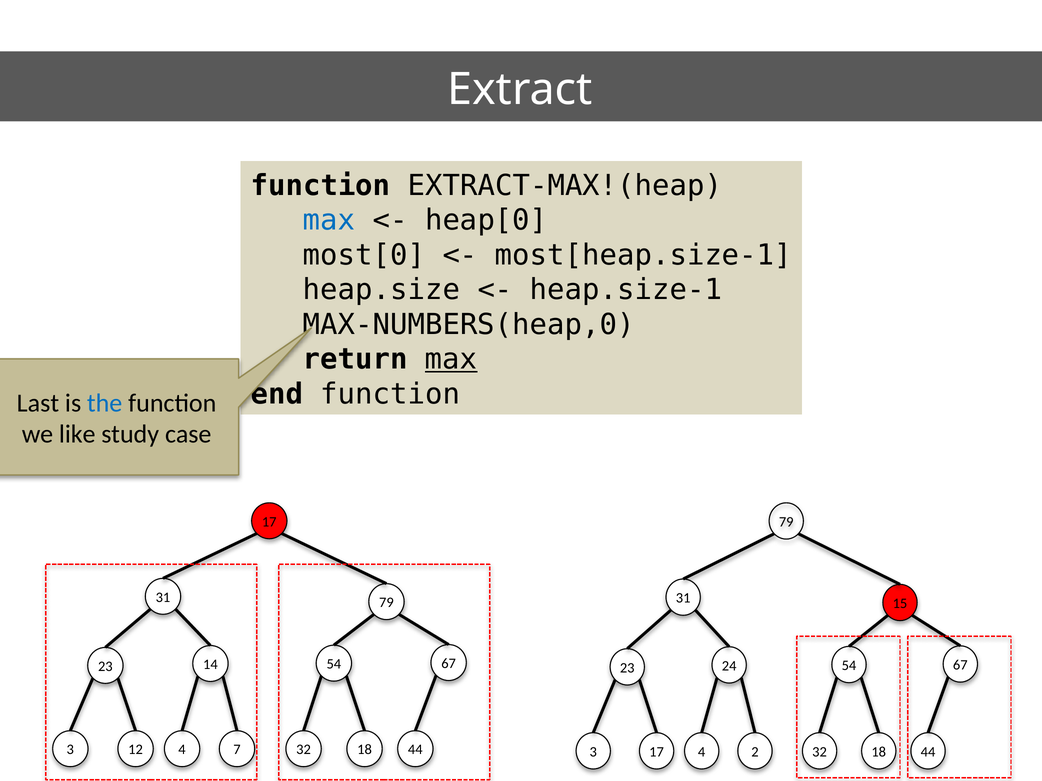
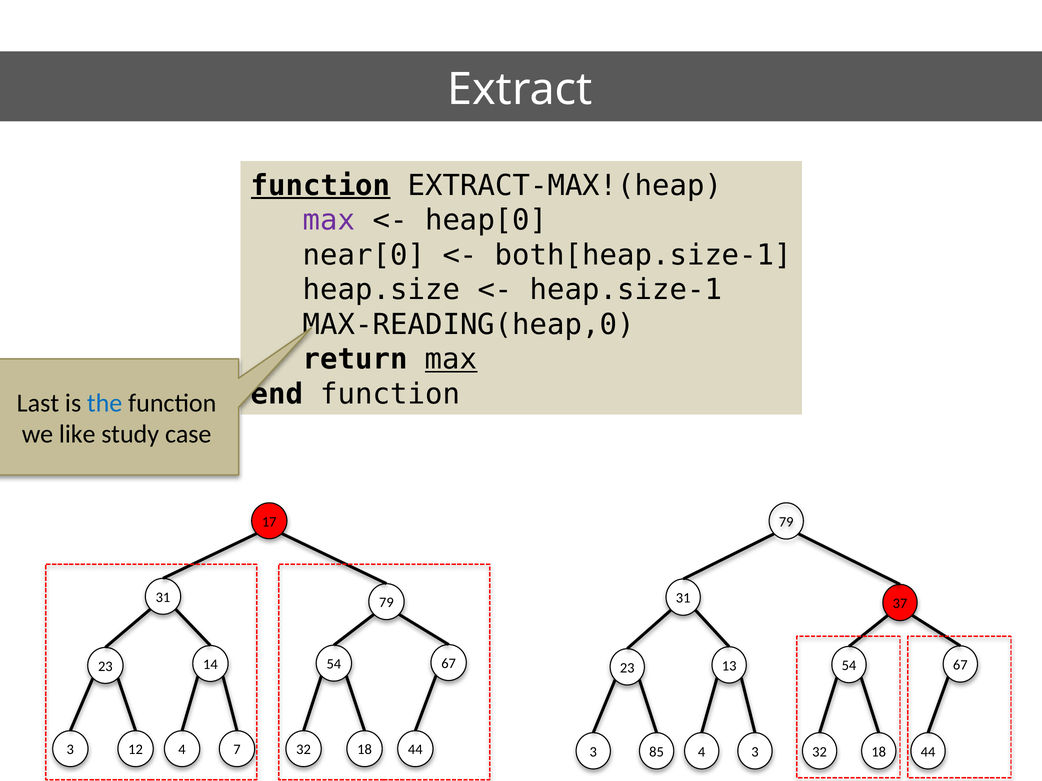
function underline: none -> present (321, 186)
max colour: blue -> purple (329, 221)
most[0: most[0 -> near[0 (364, 255)
most[heap.size-1: most[heap.size-1 -> both[heap.size-1 (643, 255)
MAX-NUMBERS(heap,0: MAX-NUMBERS(heap,0 -> MAX-READING(heap,0 (469, 325)
15: 15 -> 37 (900, 604)
24: 24 -> 13 (729, 666)
3 17: 17 -> 85 (657, 752)
4 2: 2 -> 3 (755, 752)
